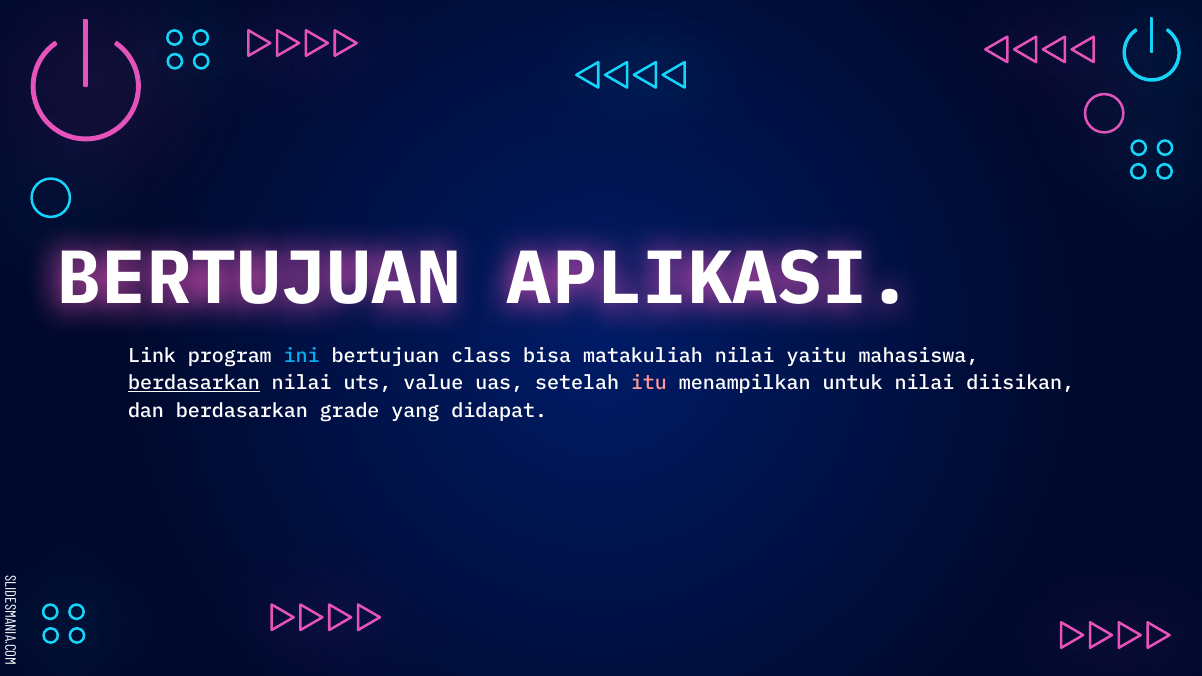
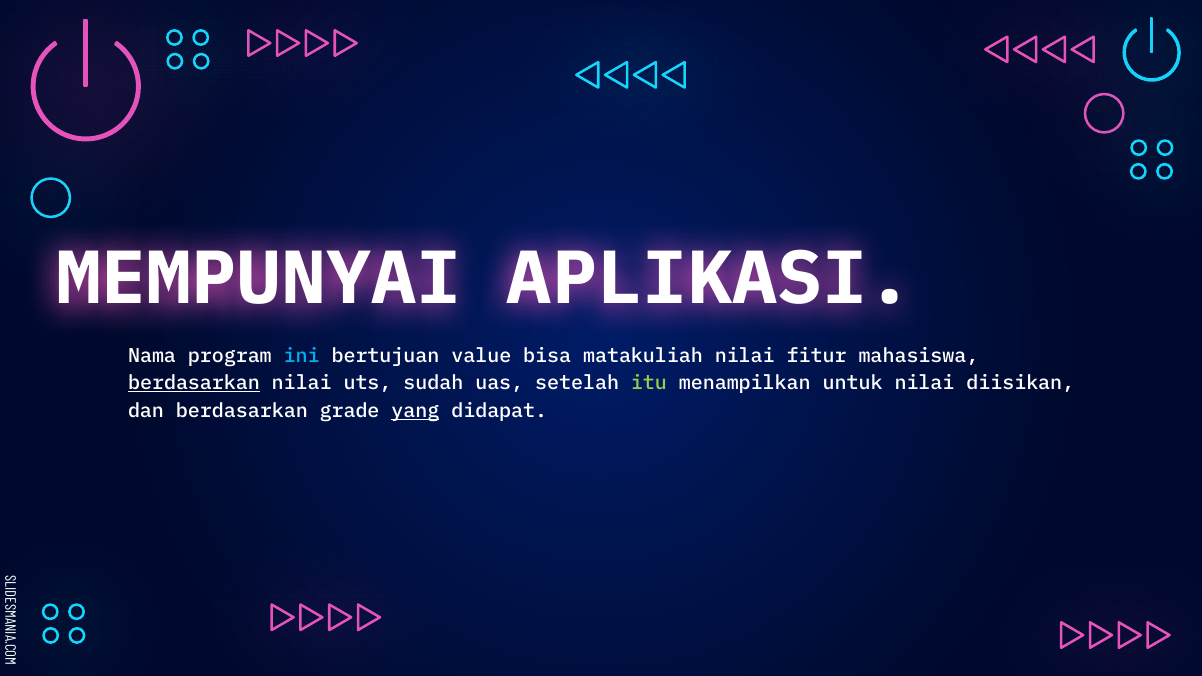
BERTUJUAN: BERTUJUAN -> MEMPUNYAI (259, 279)
Link: Link -> Nama (152, 356)
class: class -> value (481, 356)
yaitu: yaitu -> fitur (817, 356)
value: value -> sudah (433, 383)
itu colour: pink -> light green (649, 383)
yang underline: none -> present (415, 411)
